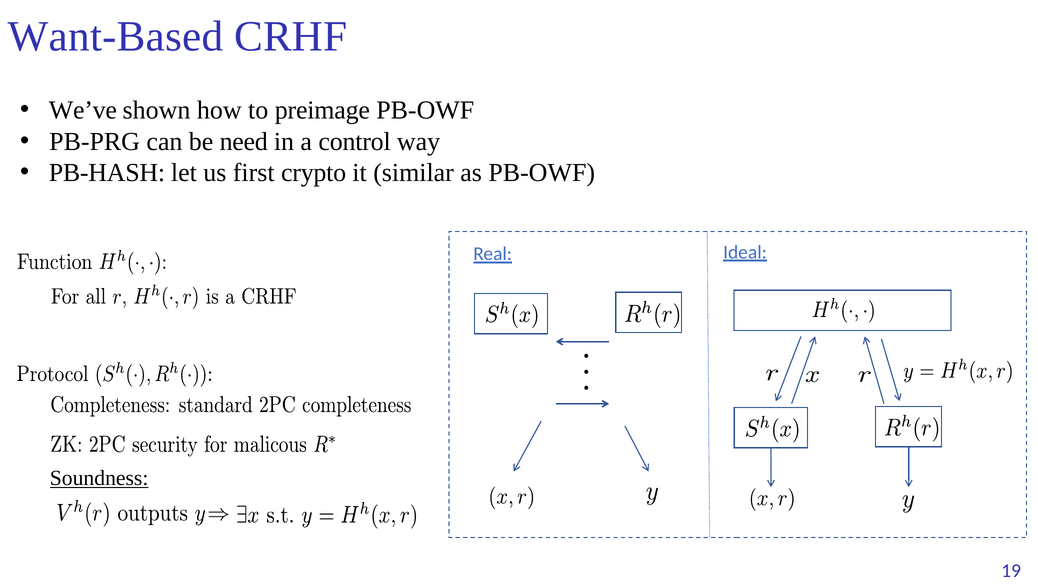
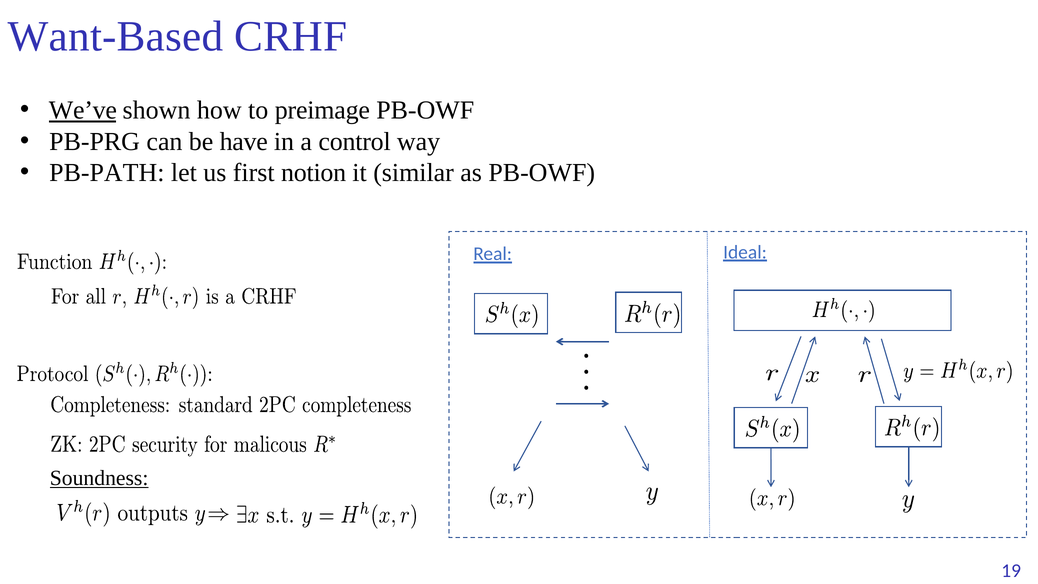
We’ve underline: none -> present (83, 110)
need: need -> have (244, 141)
PB-HASH: PB-HASH -> PB-PATH (107, 173)
crypto: crypto -> notion (314, 173)
